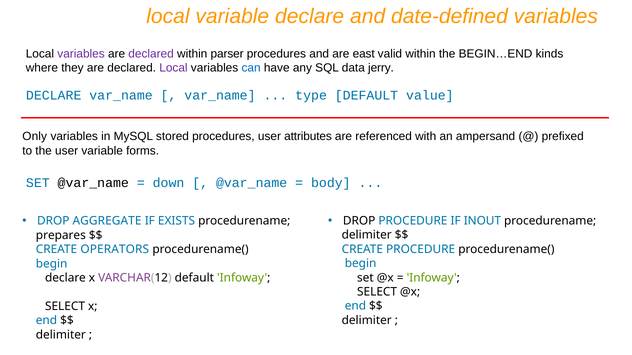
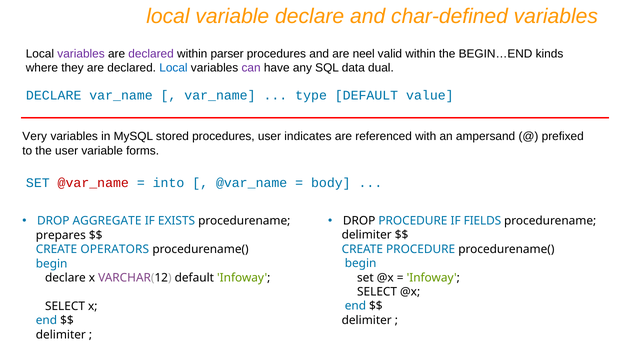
date-defined: date-defined -> char-defined (450, 16)
east: east -> neel (364, 54)
Local colour: purple -> blue (173, 68)
can colour: blue -> purple (251, 68)
jerry: jerry -> dual (381, 68)
Only: Only -> Very (35, 137)
attributes: attributes -> indicates (308, 137)
@var_name colour: black -> red (93, 183)
down: down -> into (169, 183)
INOUT: INOUT -> FIELDS (482, 221)
